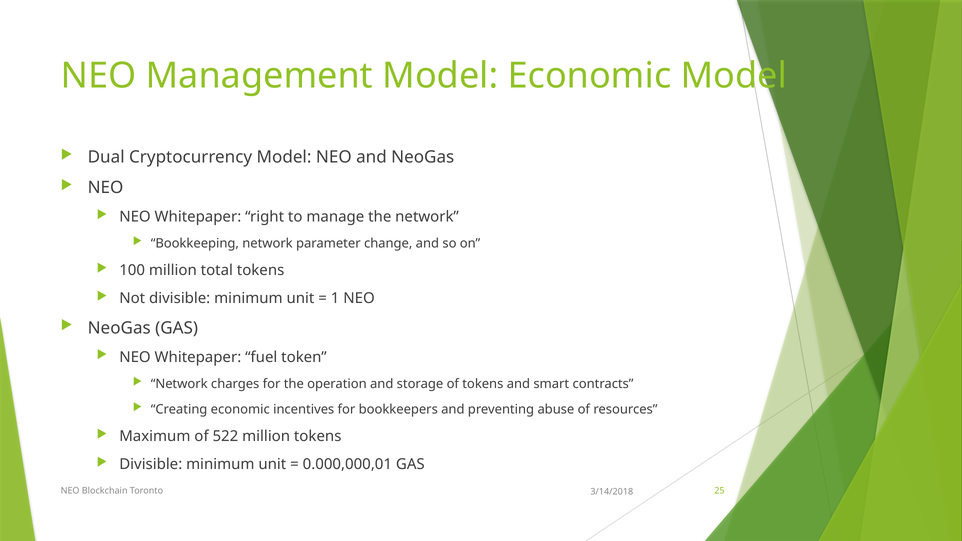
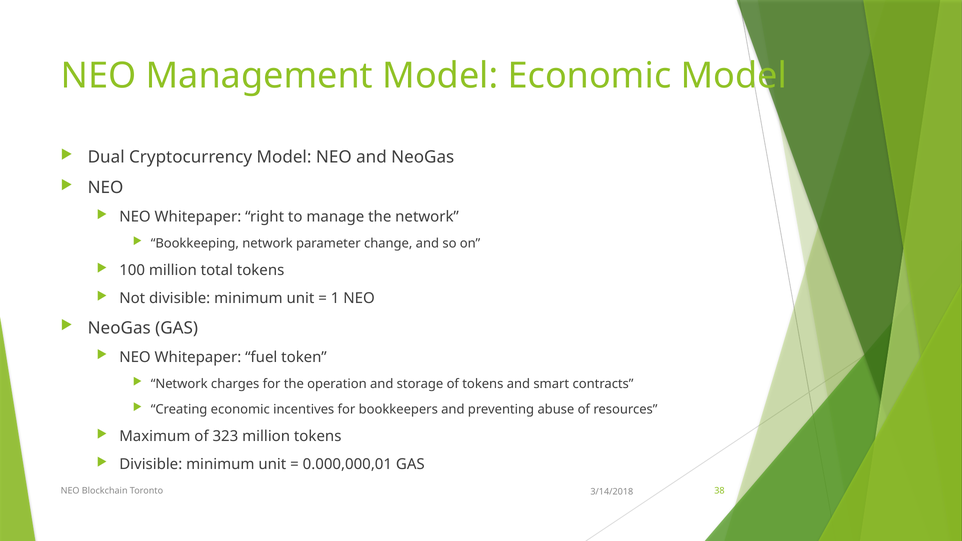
522: 522 -> 323 (225, 437)
25: 25 -> 38 (719, 491)
